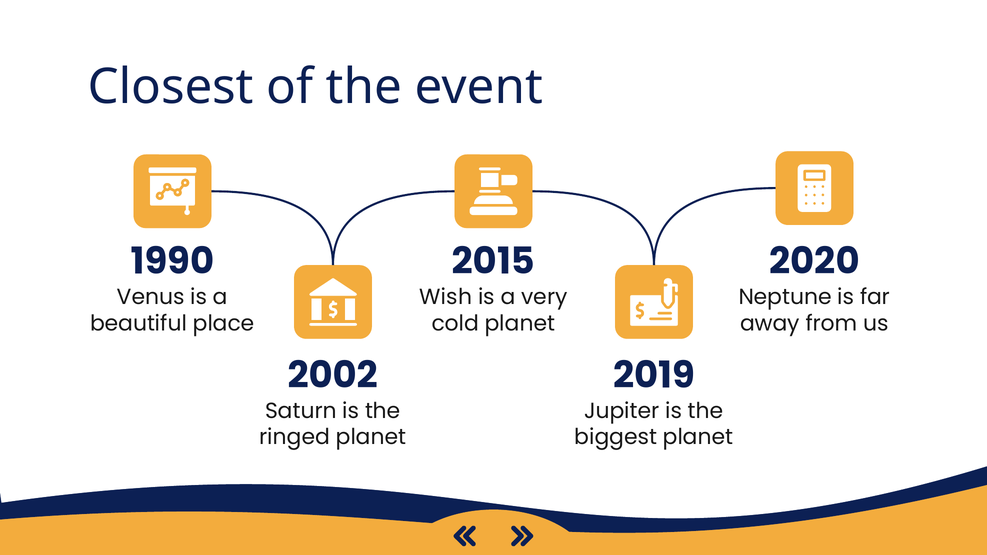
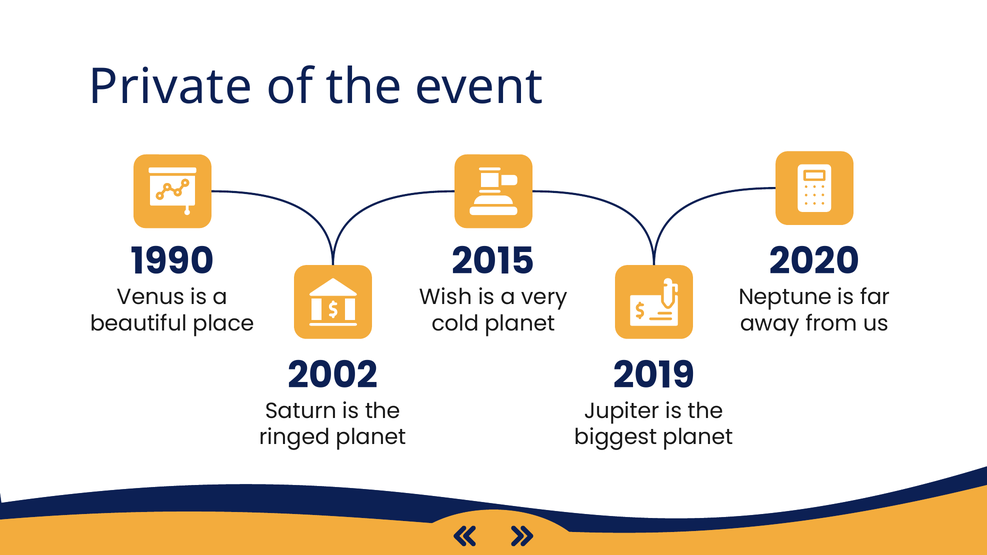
Closest: Closest -> Private (170, 87)
